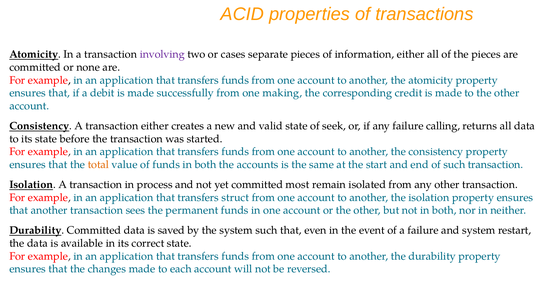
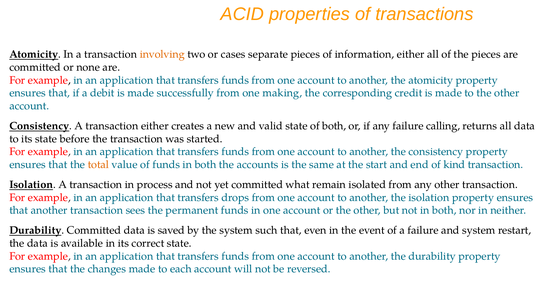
involving colour: purple -> orange (162, 54)
of seek: seek -> both (334, 126)
of such: such -> kind (454, 165)
most: most -> what (298, 185)
struct: struct -> drops (235, 198)
